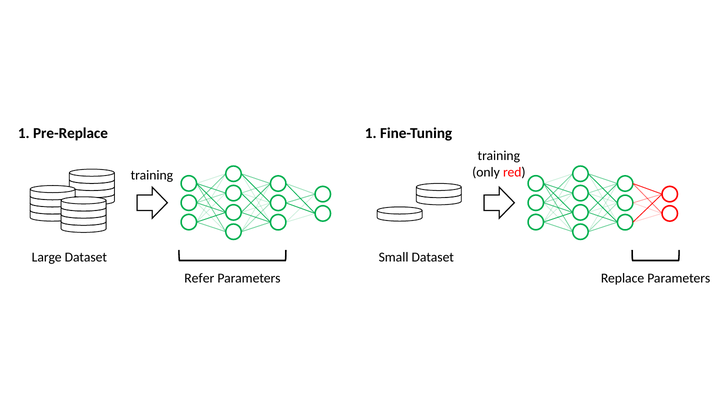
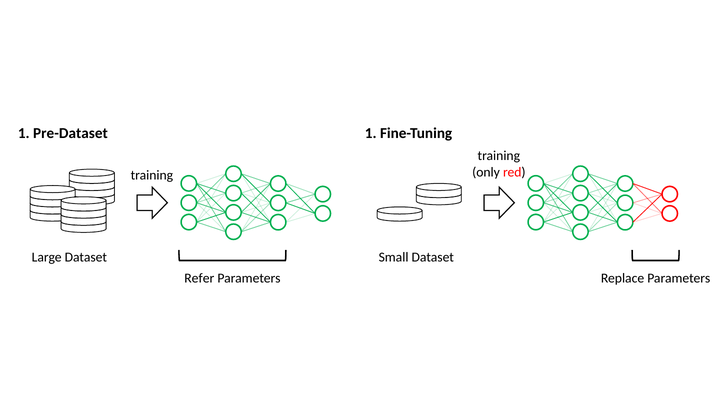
Pre-Replace: Pre-Replace -> Pre-Dataset (70, 133)
